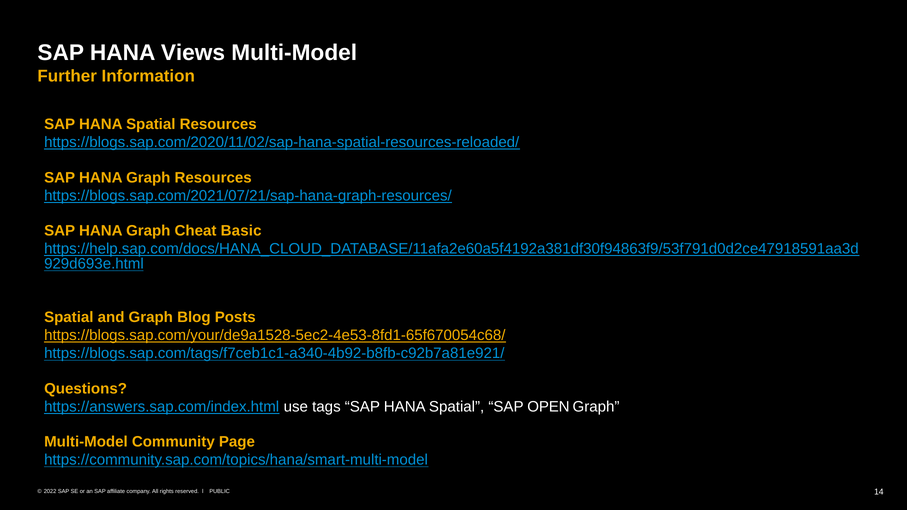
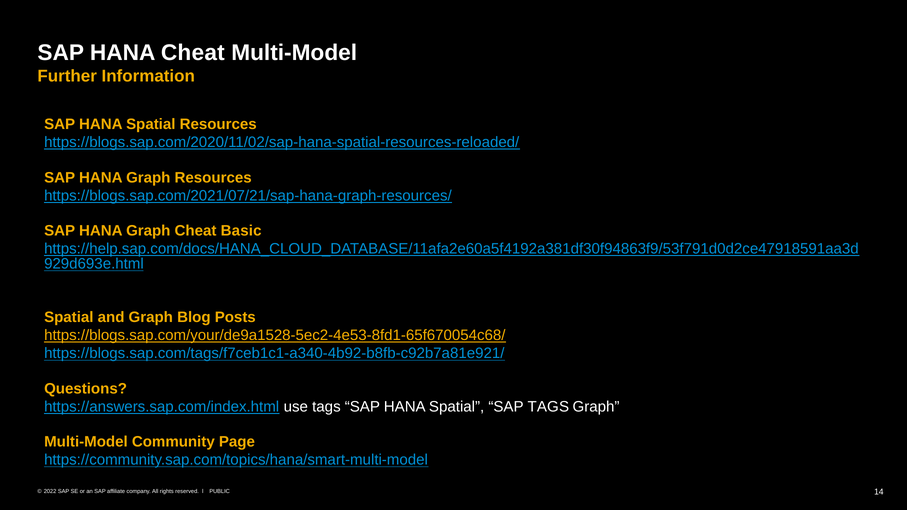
HANA Views: Views -> Cheat (193, 53)
SAP OPEN: OPEN -> TAGS (548, 407)
